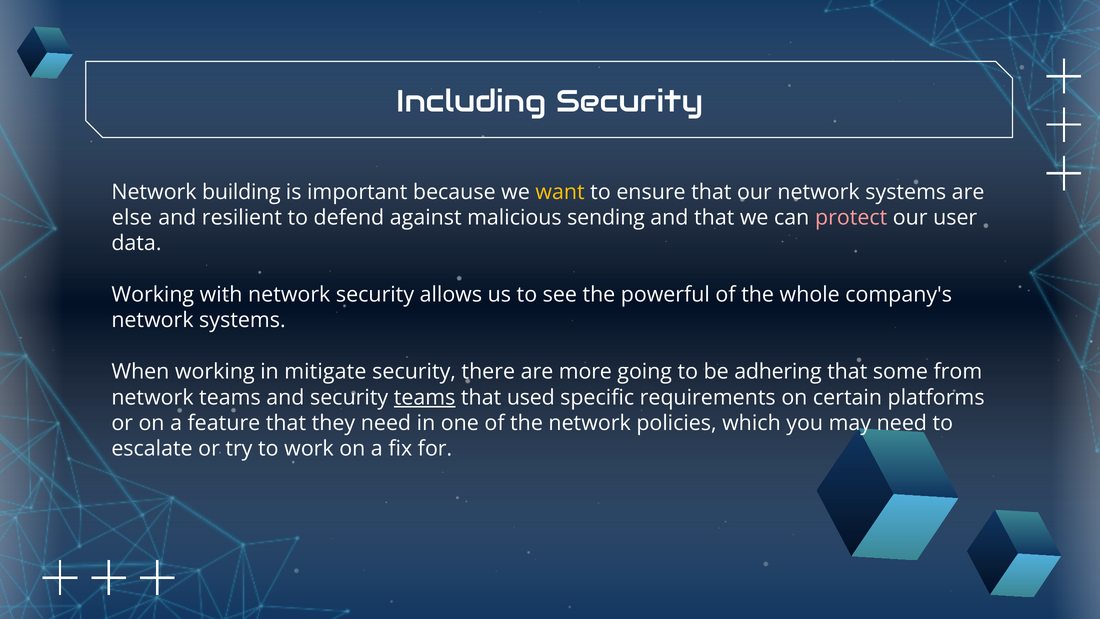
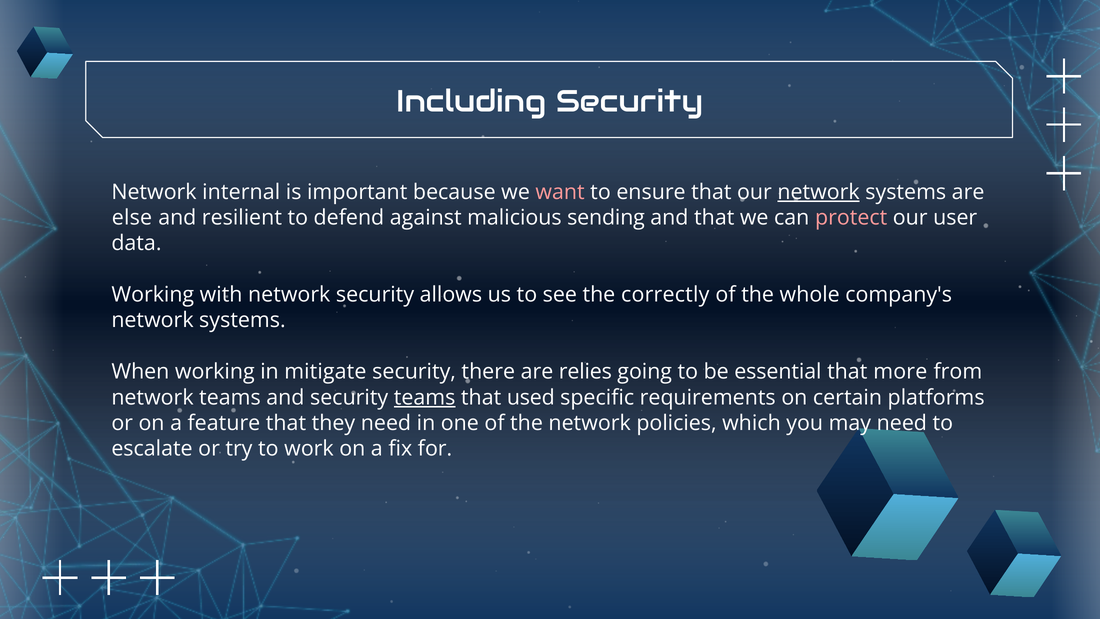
building: building -> internal (241, 192)
want colour: yellow -> pink (560, 192)
network underline: none -> present (819, 192)
powerful: powerful -> correctly (665, 295)
more: more -> relies (585, 372)
adhering: adhering -> essential (778, 372)
some: some -> more (900, 372)
